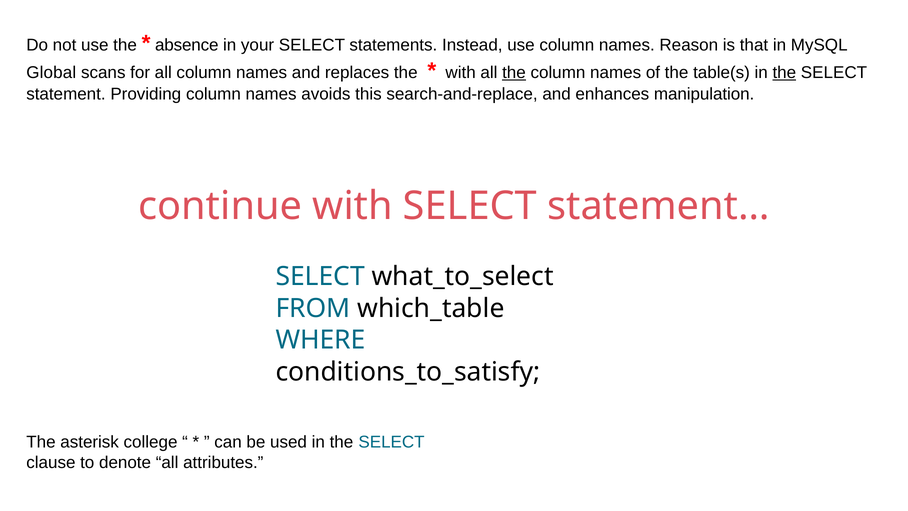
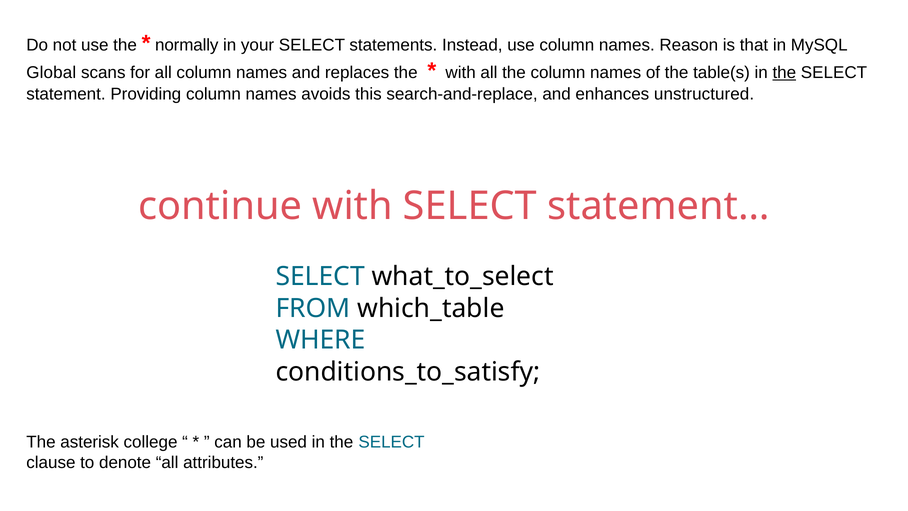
absence: absence -> normally (187, 45)
the underline: present -> none (514, 72)
manipulation: manipulation -> unstructured (704, 94)
